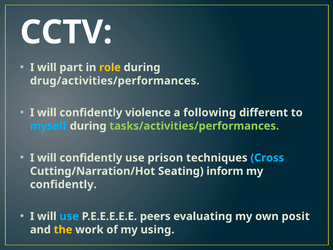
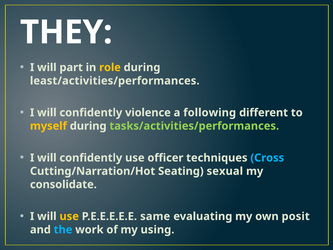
CCTV: CCTV -> THEY (66, 32)
drug/activities/performances: drug/activities/performances -> least/activities/performances (115, 81)
myself colour: light blue -> yellow (48, 126)
prison: prison -> officer (165, 158)
inform: inform -> sexual (225, 171)
confidently: confidently -> consolidate (63, 184)
use colour: light blue -> yellow (69, 216)
peers: peers -> same (155, 216)
the colour: yellow -> light blue (63, 229)
